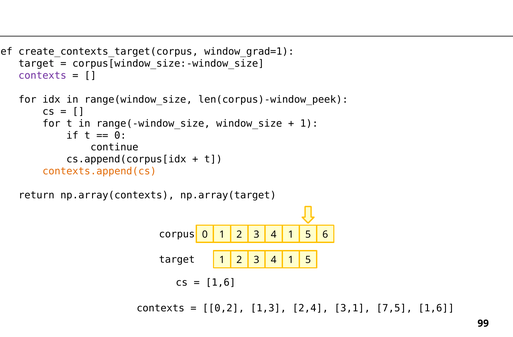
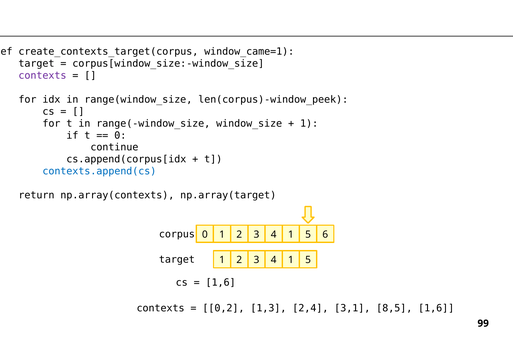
window_grad=1: window_grad=1 -> window_came=1 (249, 52)
contexts.append(cs colour: orange -> blue (99, 171)
7,5: 7,5 -> 8,5 (394, 308)
